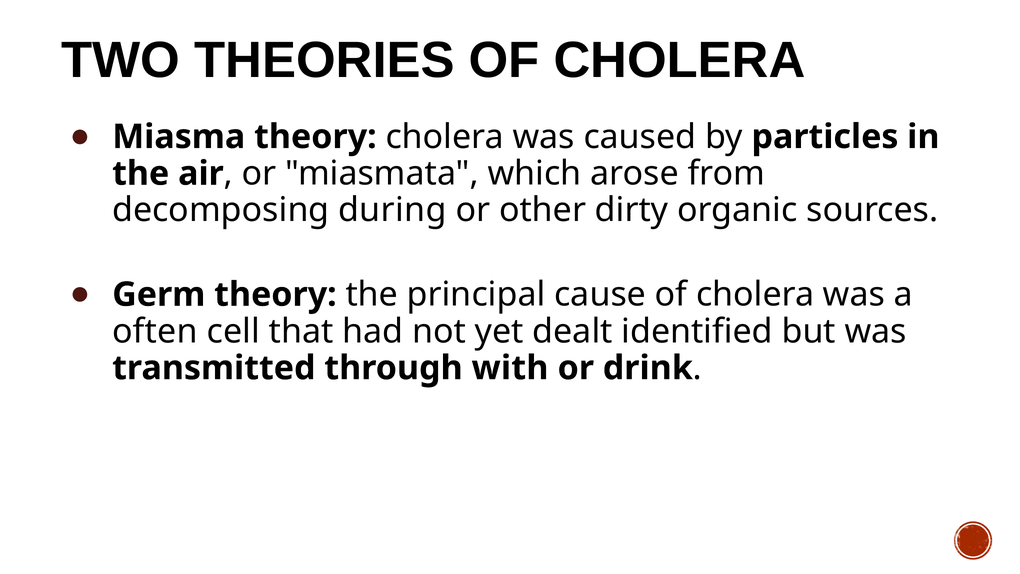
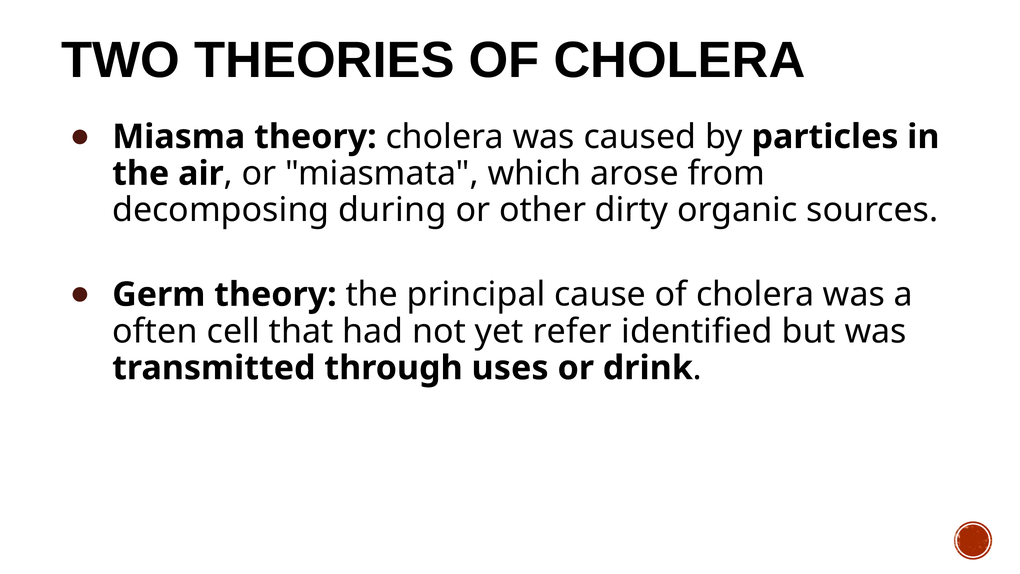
dealt: dealt -> refer (572, 331)
with: with -> uses (510, 368)
